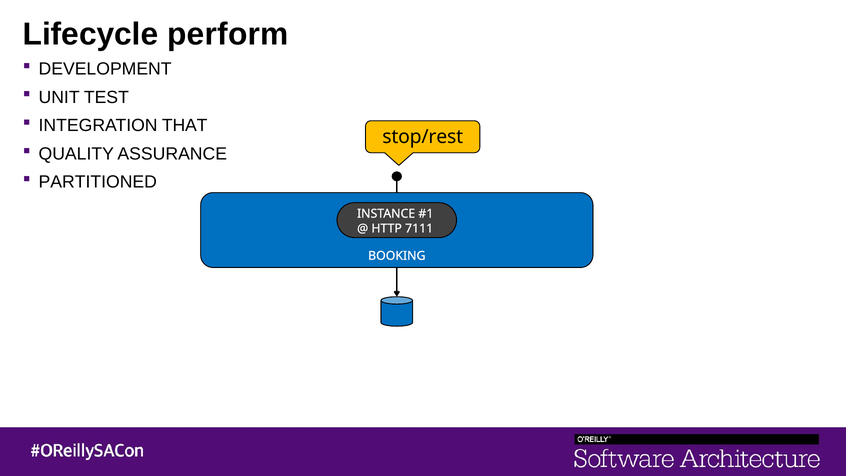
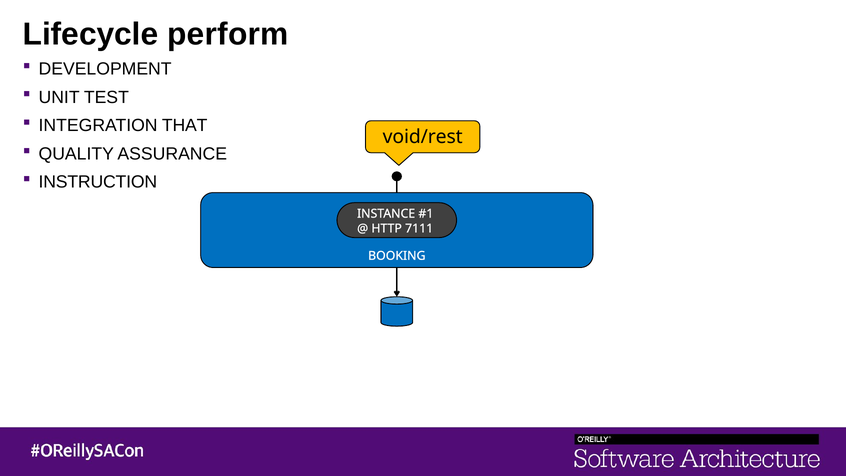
stop/rest: stop/rest -> void/rest (423, 137)
PARTITIONED: PARTITIONED -> INSTRUCTION (98, 182)
